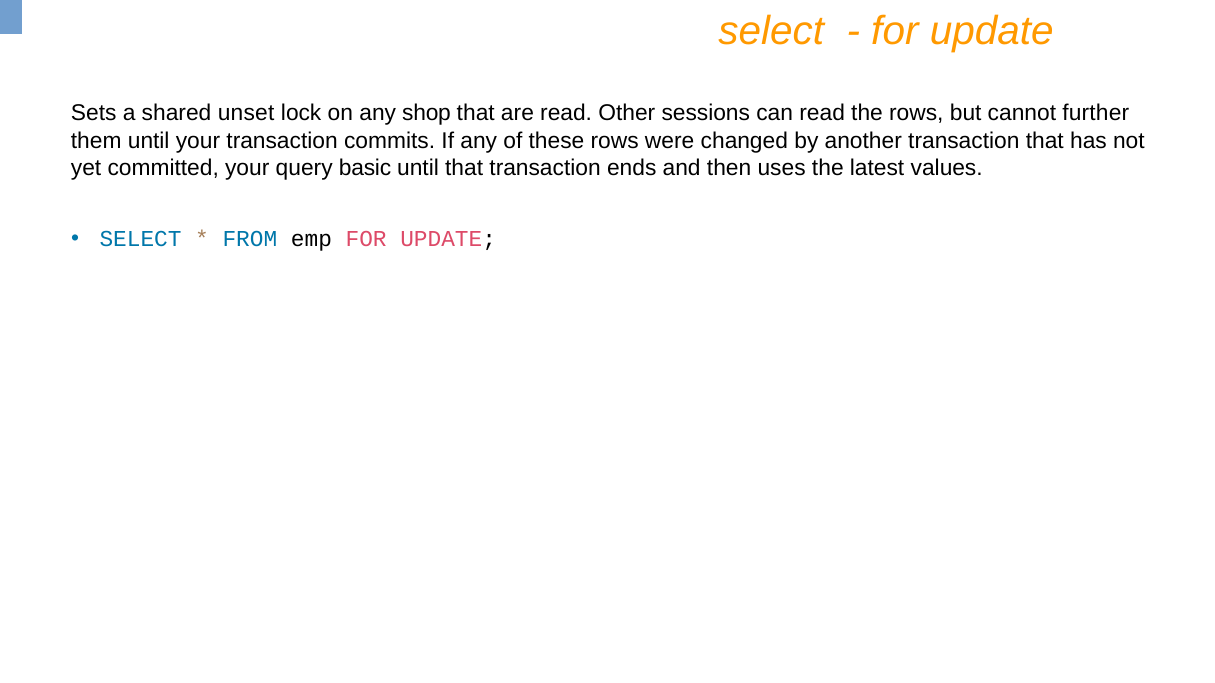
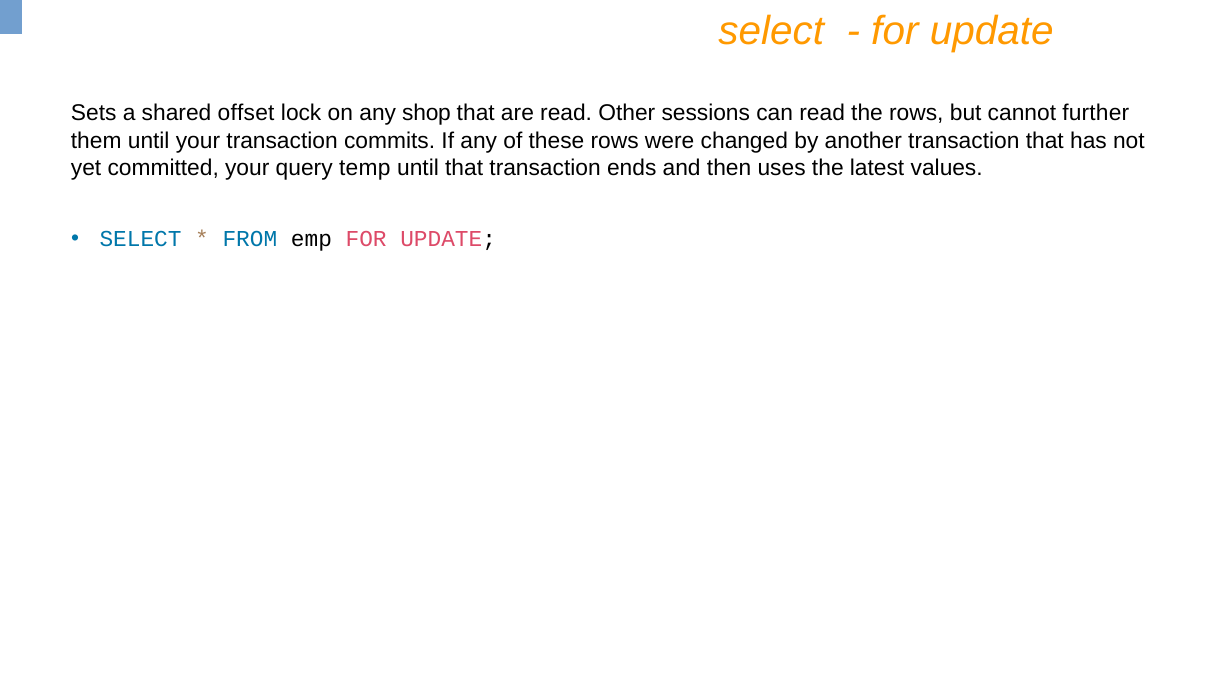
unset: unset -> offset (246, 113)
basic: basic -> temp (365, 168)
